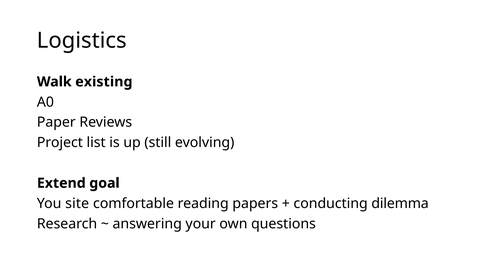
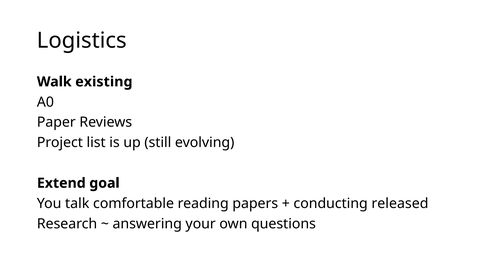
site: site -> talk (77, 204)
dilemma: dilemma -> released (400, 204)
